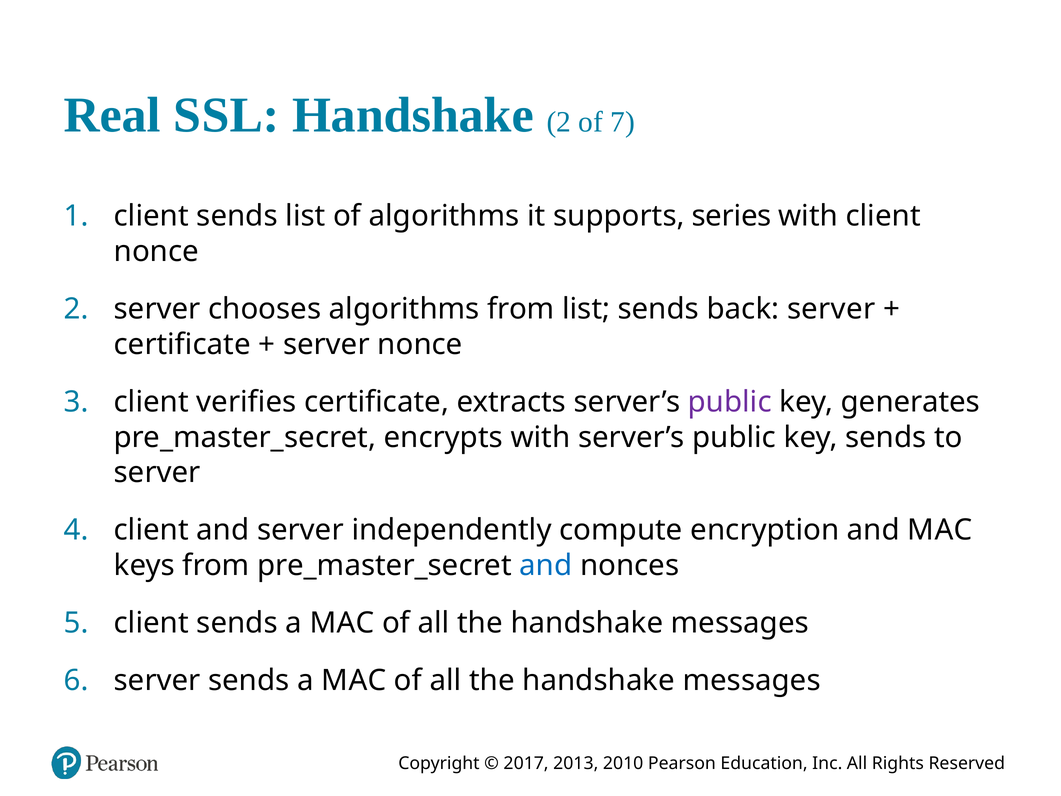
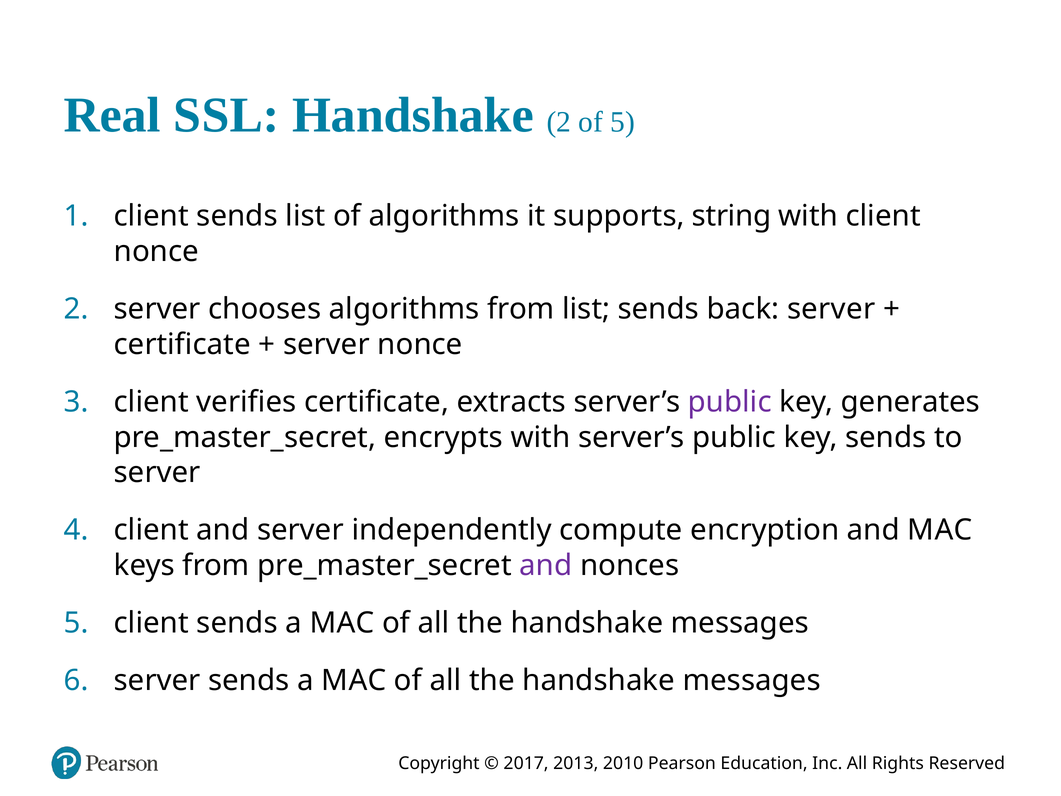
of 7: 7 -> 5 (623, 122)
series: series -> string (732, 216)
and colour: blue -> purple (546, 565)
